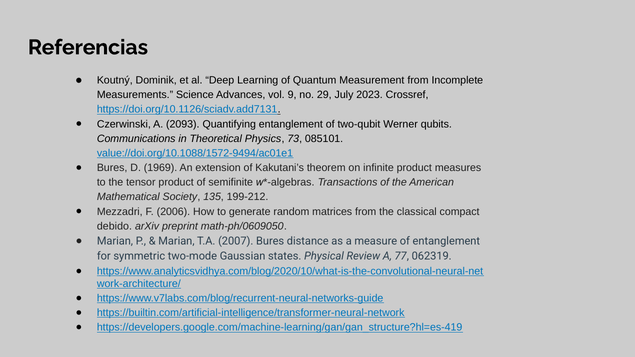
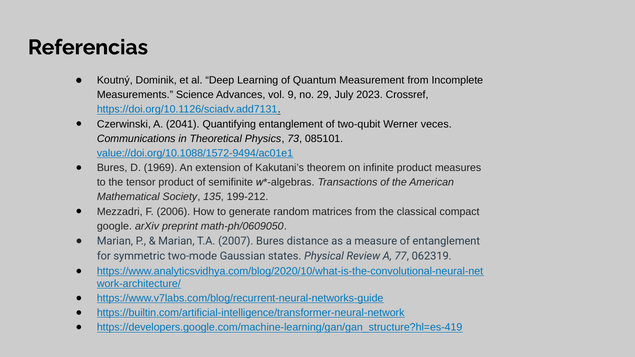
2093: 2093 -> 2041 (183, 124)
qubits: qubits -> veces (436, 124)
debido: debido -> google (114, 226)
